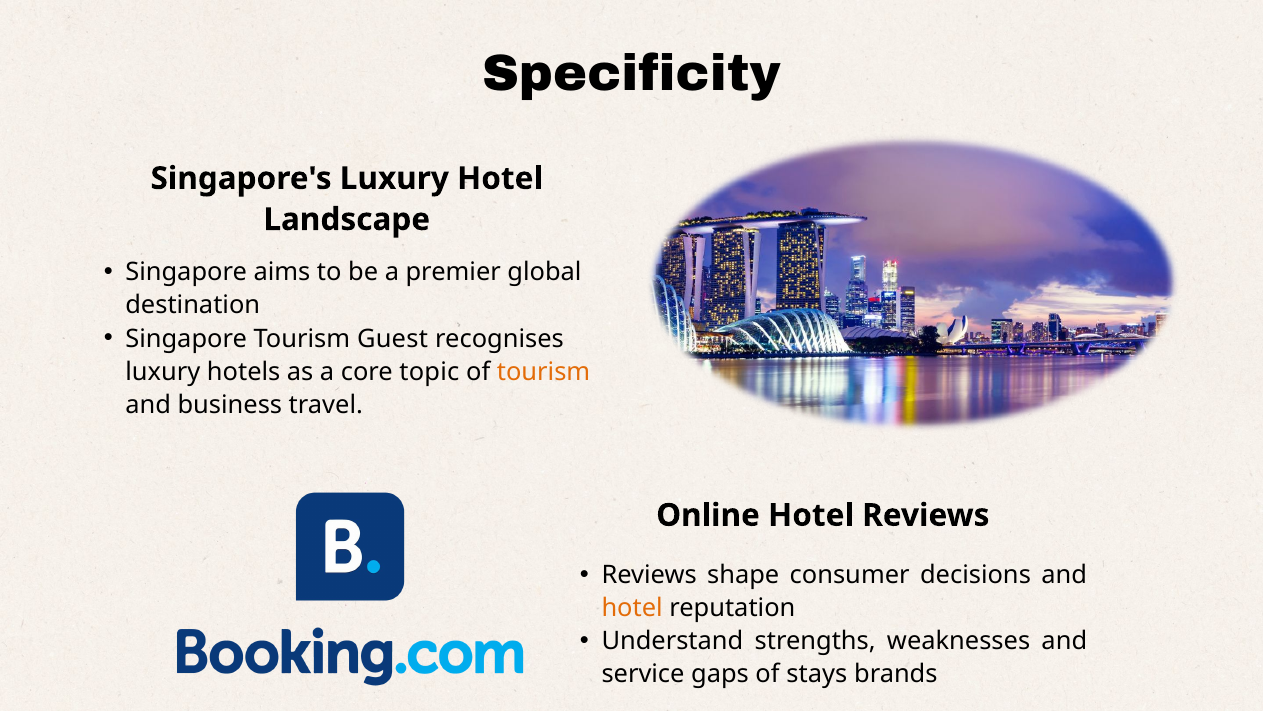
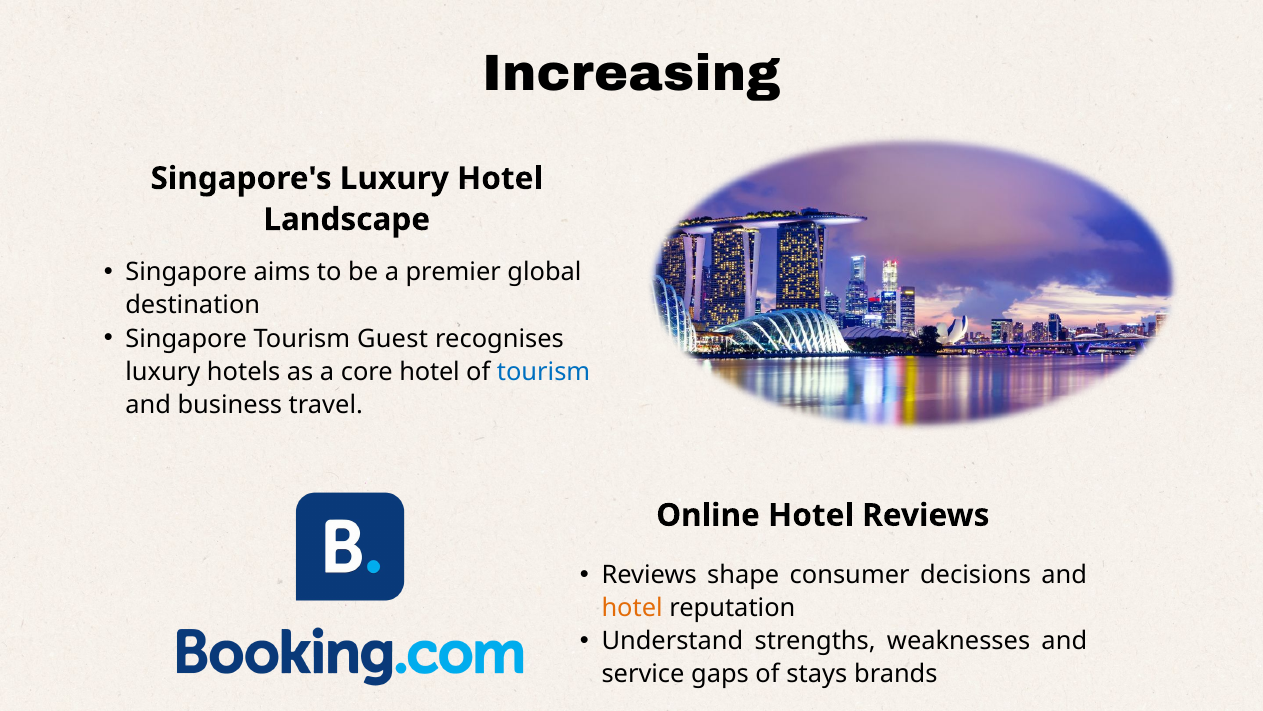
Specificity: Specificity -> Increasing (631, 73)
core topic: topic -> hotel (430, 371)
tourism colour: orange -> blue (544, 371)
